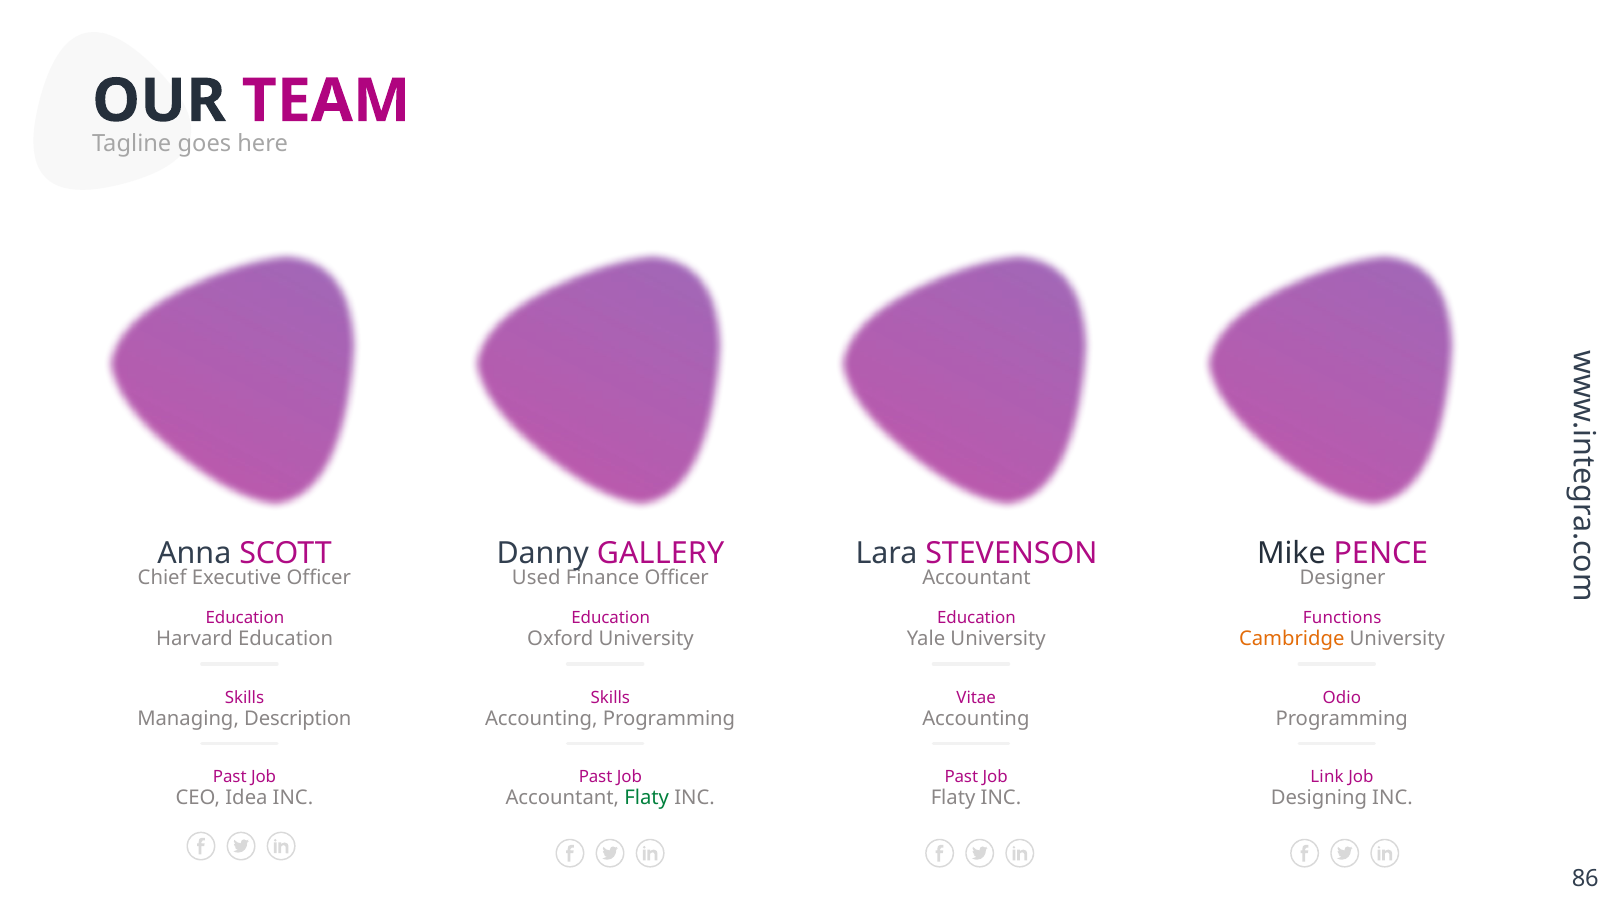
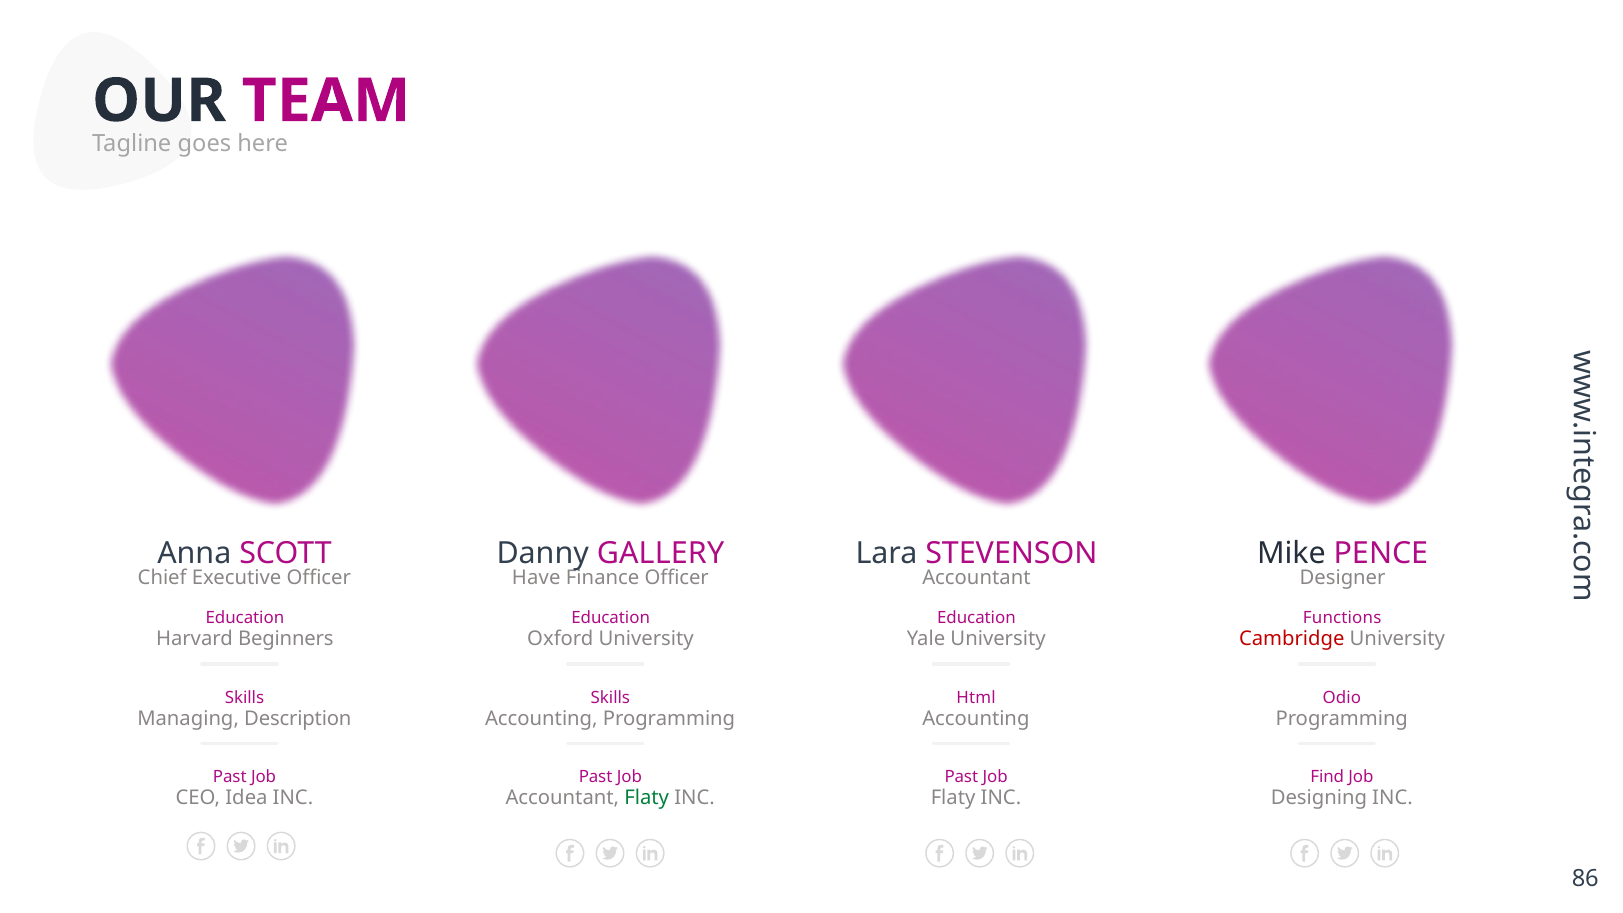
Used: Used -> Have (536, 578)
Harvard Education: Education -> Beginners (286, 638)
Cambridge colour: orange -> red (1292, 638)
Vitae: Vitae -> Html (976, 698)
Link: Link -> Find (1327, 777)
